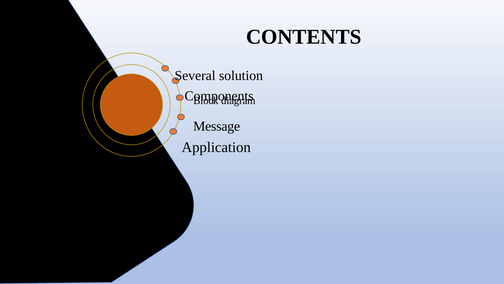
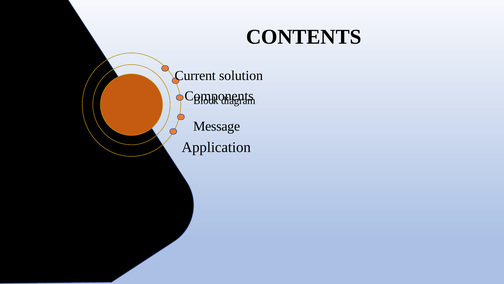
Several: Several -> Current (195, 75)
